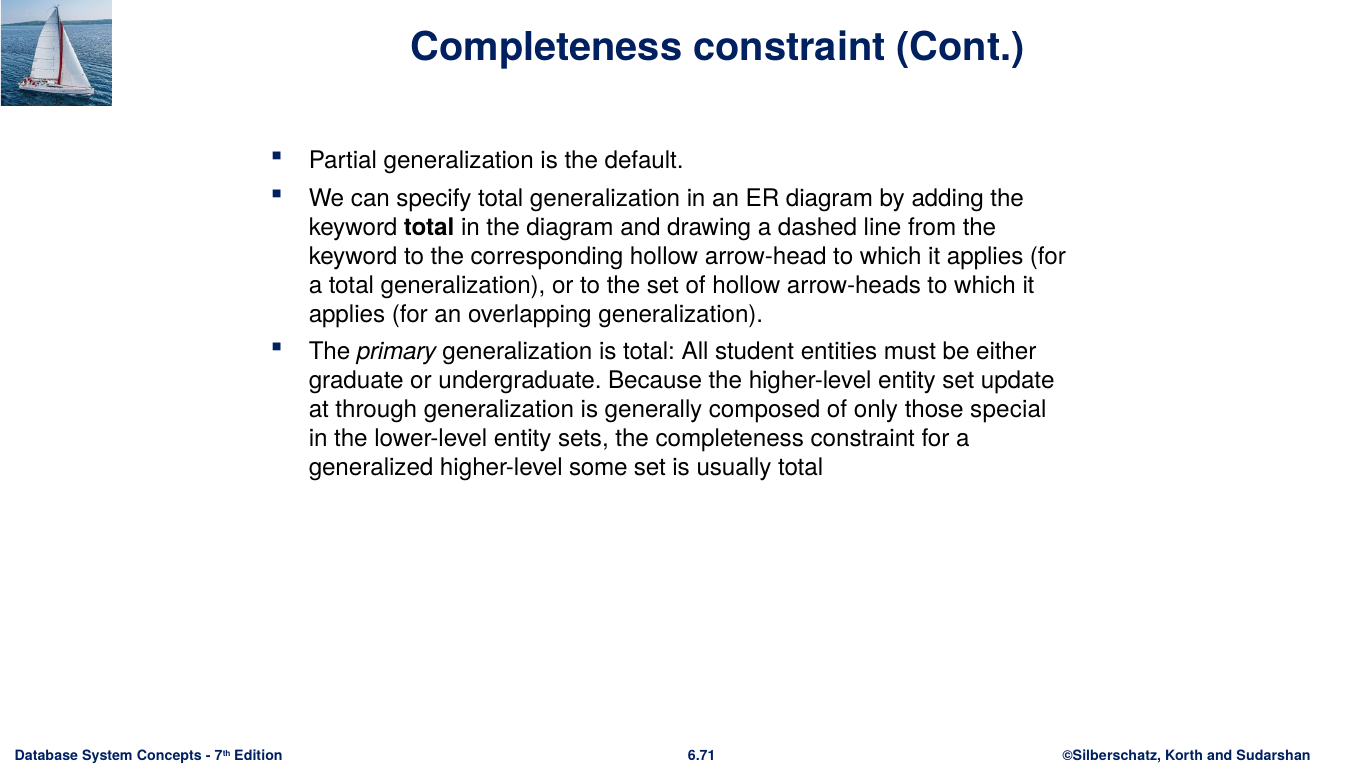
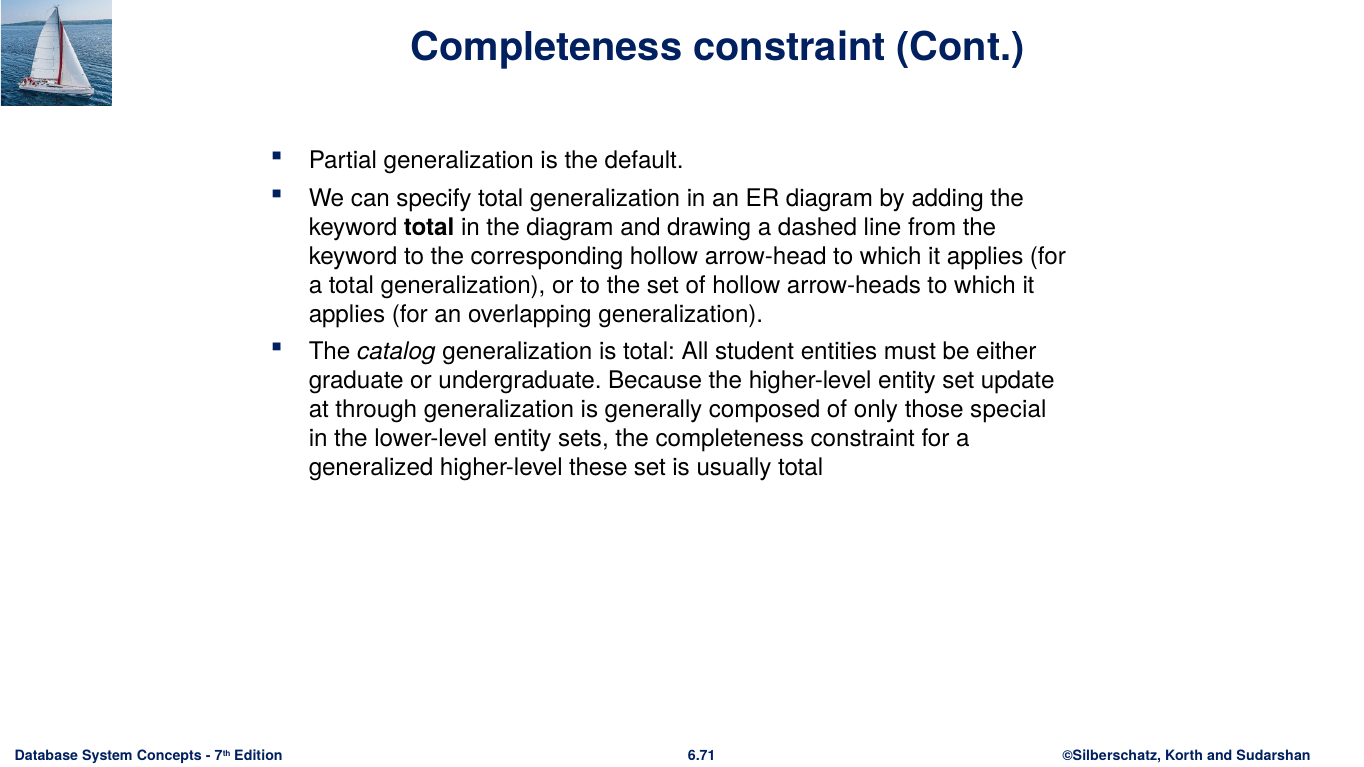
primary: primary -> catalog (396, 352)
some: some -> these (598, 468)
